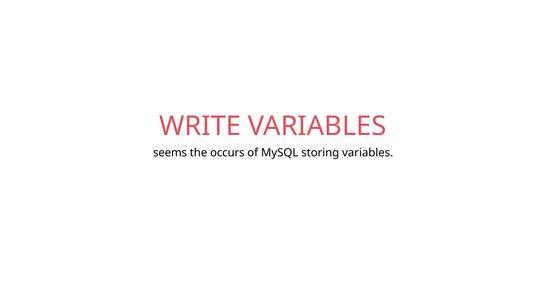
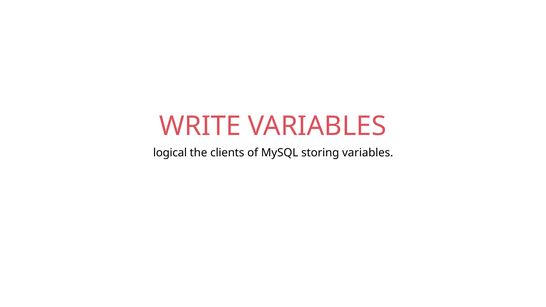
seems: seems -> logical (170, 153)
occurs: occurs -> clients (227, 153)
